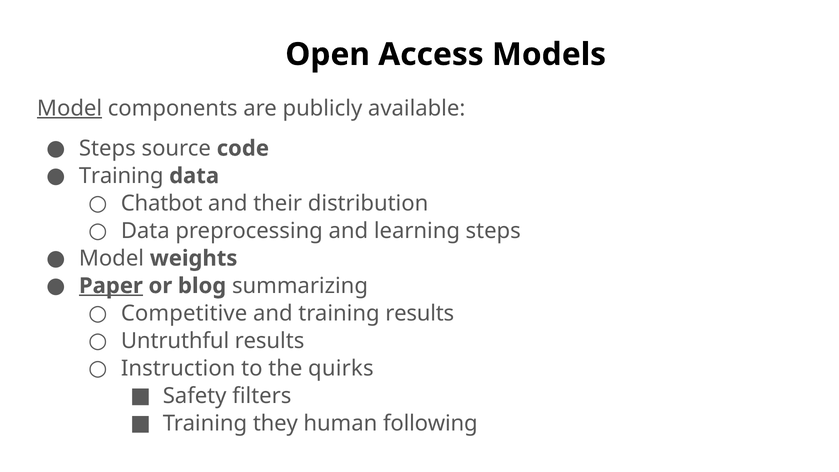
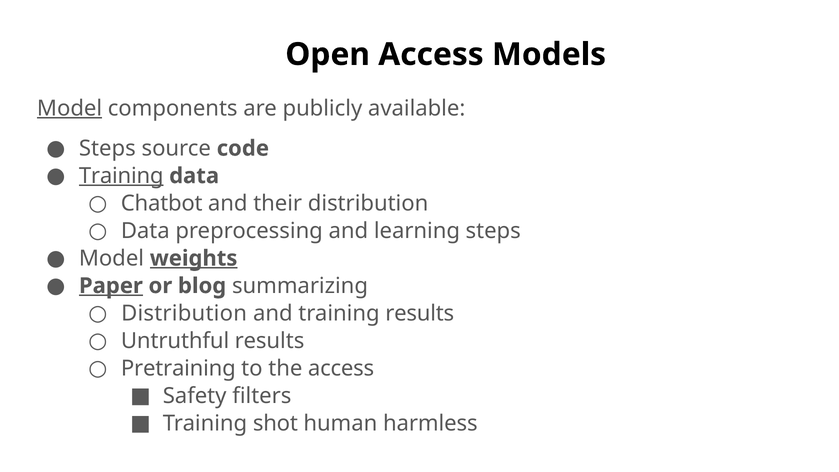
Training underline: none -> present (121, 176)
weights underline: none -> present (194, 258)
Competitive: Competitive -> Distribution (184, 313)
Instruction: Instruction -> Pretraining (178, 368)
the quirks: quirks -> access (341, 368)
they: they -> shot (275, 423)
following: following -> harmless (430, 423)
